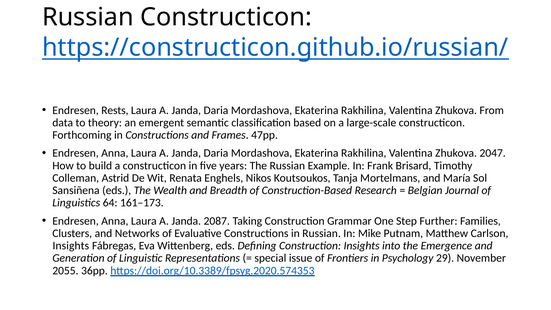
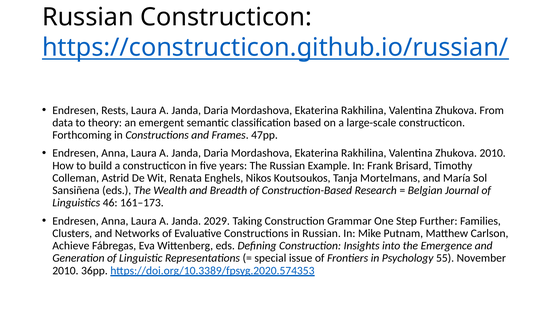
Zhukova 2047: 2047 -> 2010 (493, 153)
64: 64 -> 46 (110, 203)
2087: 2087 -> 2029 (217, 221)
Insights: Insights -> Achieve (71, 246)
29: 29 -> 55 (445, 258)
2055: 2055 -> 2010 (65, 271)
